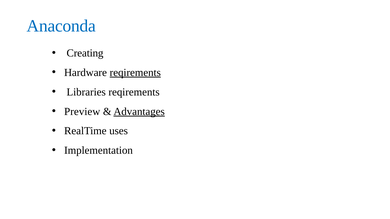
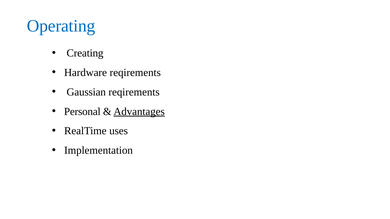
Anaconda: Anaconda -> Operating (61, 26)
reqirements underline: present -> none (135, 73)
Libraries: Libraries -> Gaussian (86, 92)
Preview: Preview -> Personal (82, 112)
